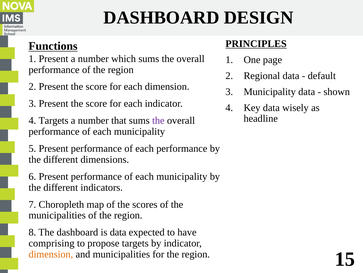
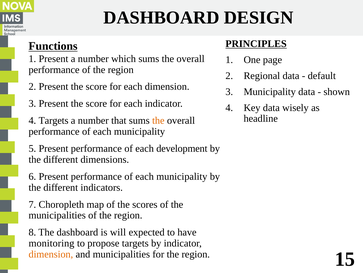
the colour: purple -> orange (158, 120)
each performance: performance -> development (182, 148)
is data: data -> will (118, 232)
comprising: comprising -> monitoring (51, 243)
